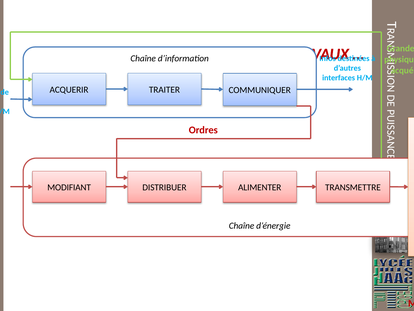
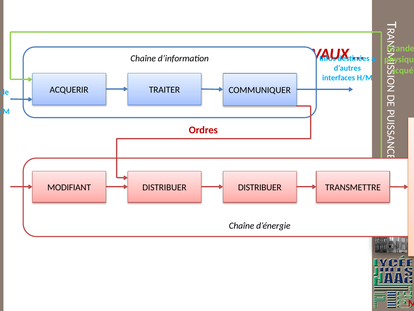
DISTRIBUER ALIMENTER: ALIMENTER -> DISTRIBUER (260, 187)
